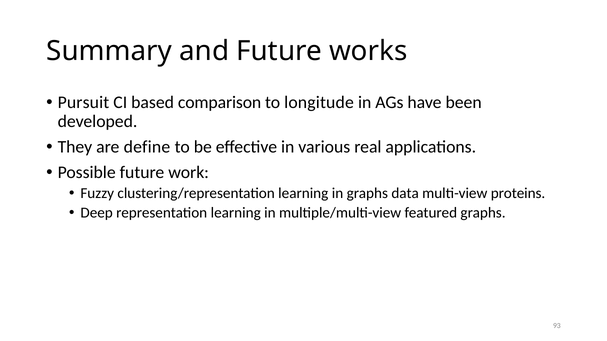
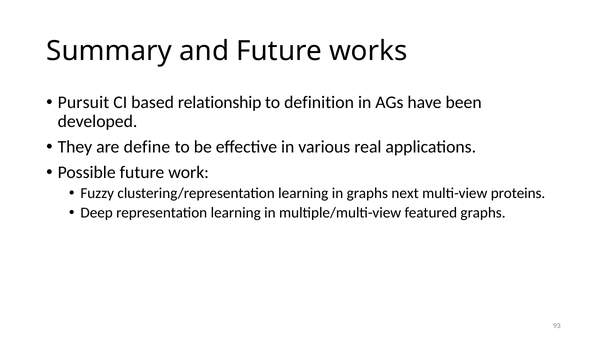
comparison: comparison -> relationship (220, 103)
longitude: longitude -> definition (319, 103)
data: data -> next (405, 194)
